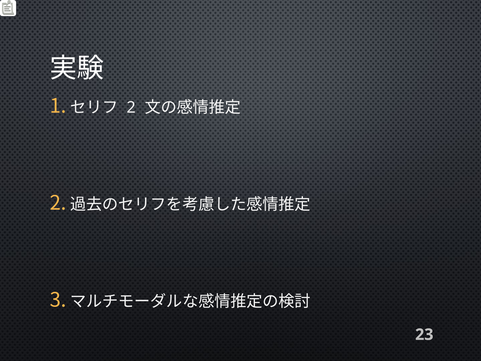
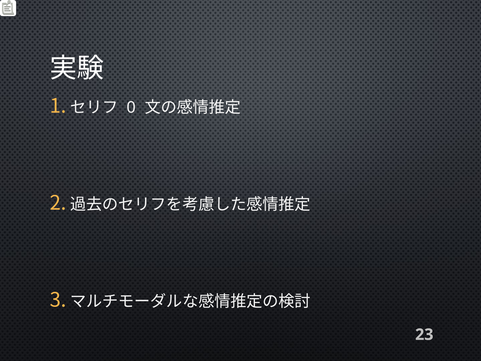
2: 2 -> 0 (131, 107)
